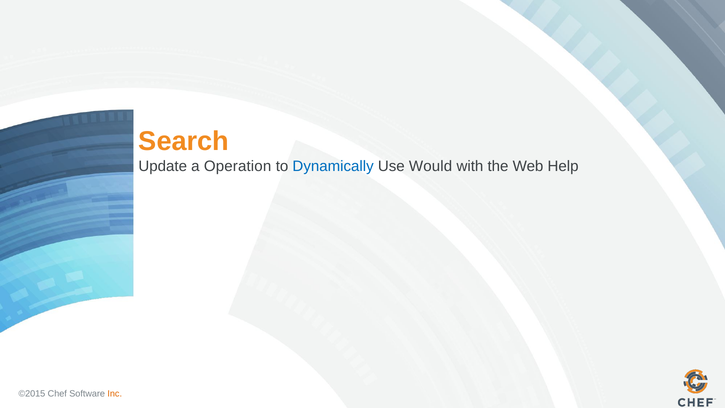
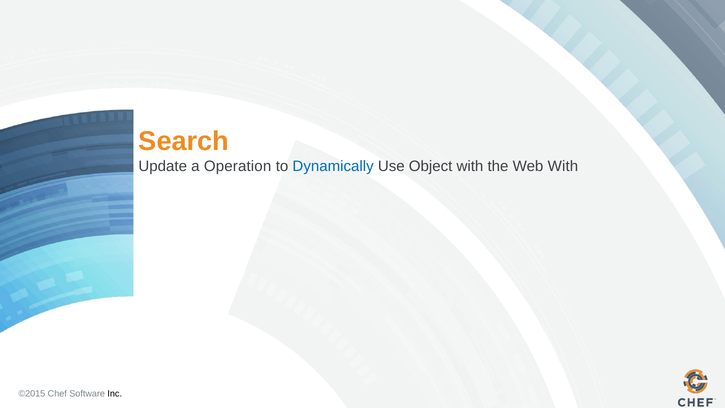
Would: Would -> Object (431, 166)
Web Help: Help -> With (563, 166)
Inc colour: orange -> black (115, 394)
